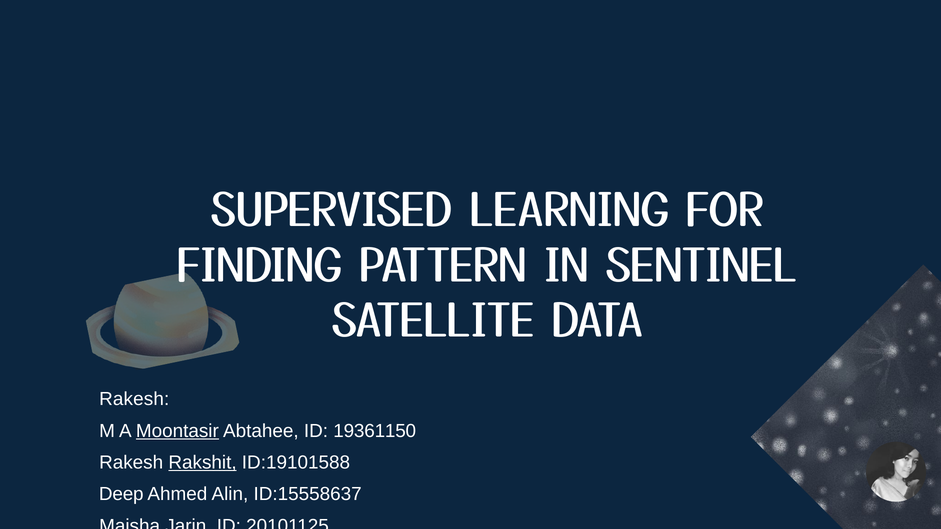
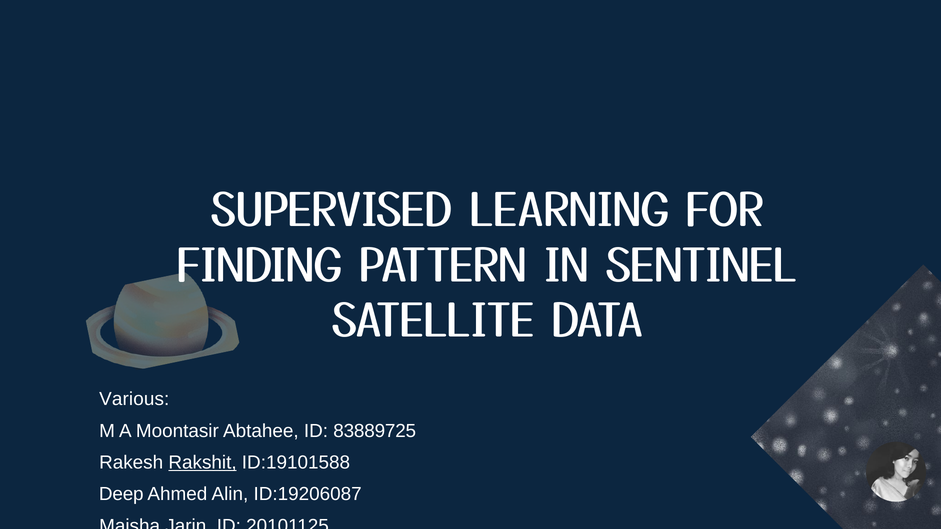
Rakesh: Rakesh -> Various (134, 399)
Moontasir underline: present -> none (177, 431)
19361150: 19361150 -> 83889725 (375, 431)
ID:15558637: ID:15558637 -> ID:19206087 (308, 495)
